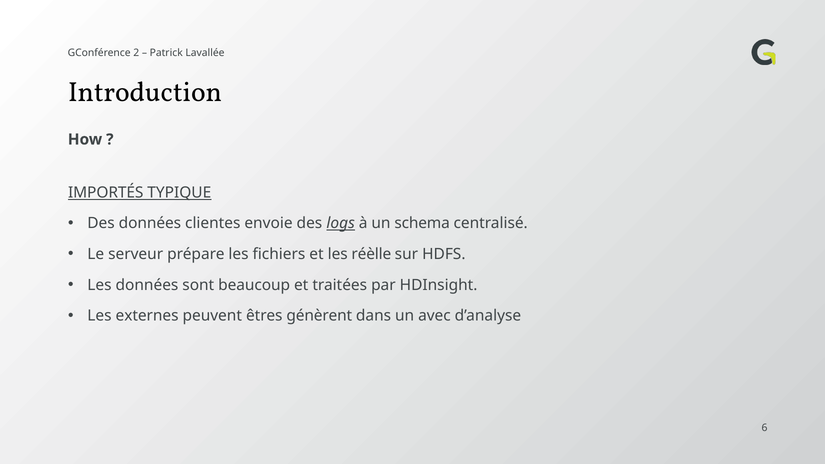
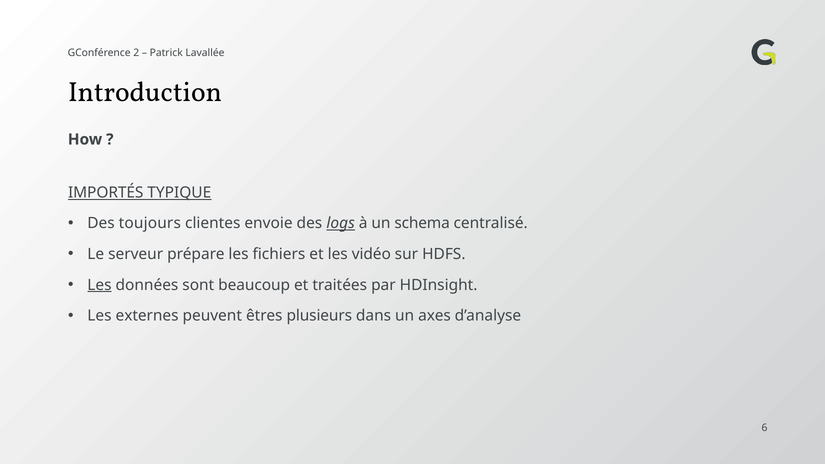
Des données: données -> toujours (150, 223)
réèlle: réèlle -> vidéo (371, 254)
Les underline: none -> present (99, 285)
génèrent: génèrent -> plusieurs (319, 316)
avec: avec -> axes (435, 316)
